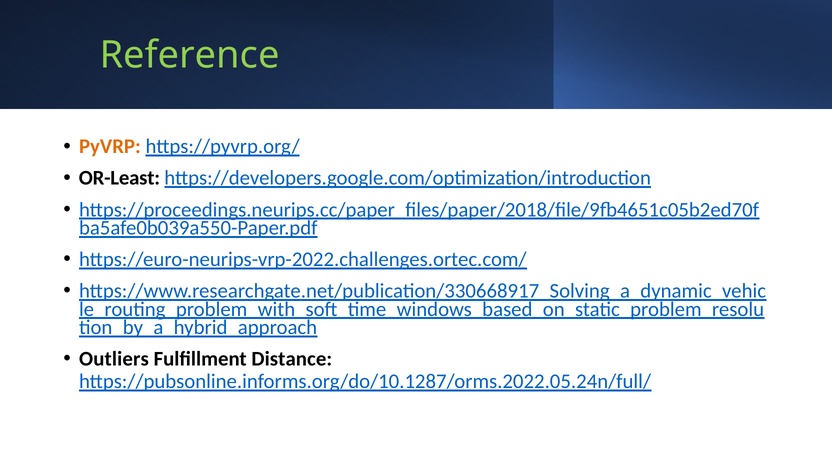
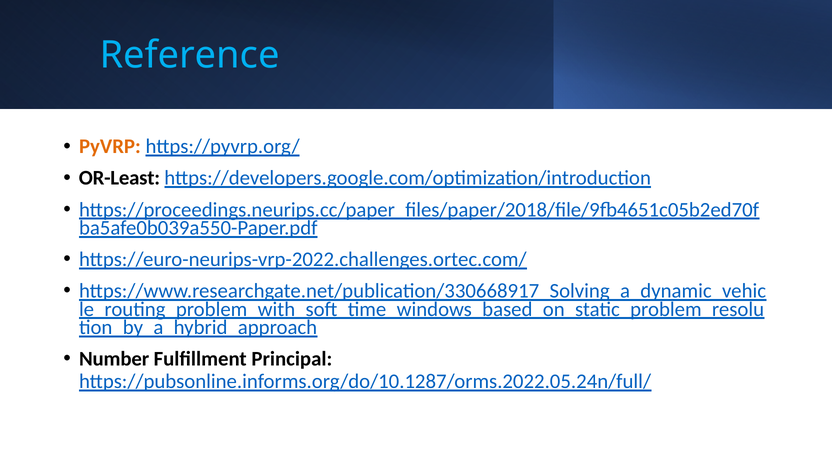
Reference colour: light green -> light blue (190, 55)
Outliers: Outliers -> Number (114, 359)
Distance: Distance -> Principal (292, 359)
